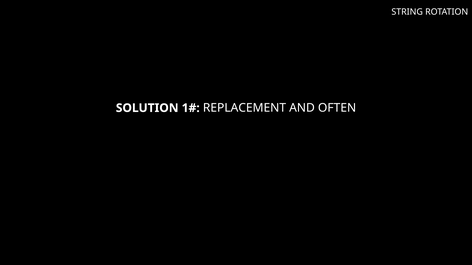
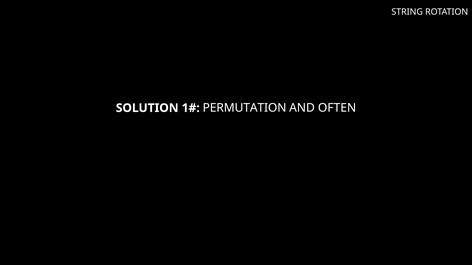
REPLACEMENT: REPLACEMENT -> PERMUTATION (245, 108)
